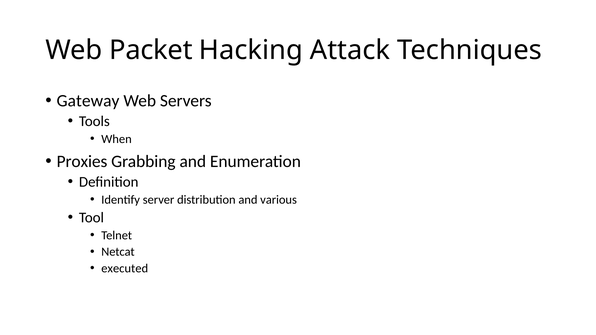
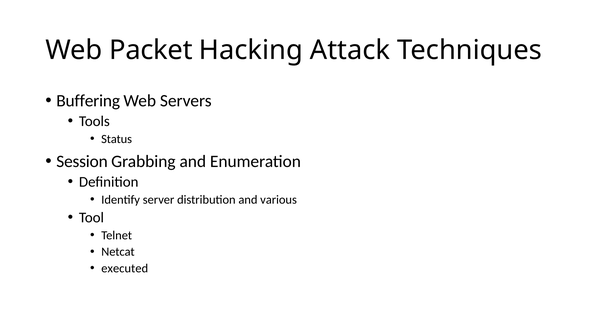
Gateway: Gateway -> Buffering (88, 101)
When: When -> Status (117, 139)
Proxies: Proxies -> Session (82, 161)
